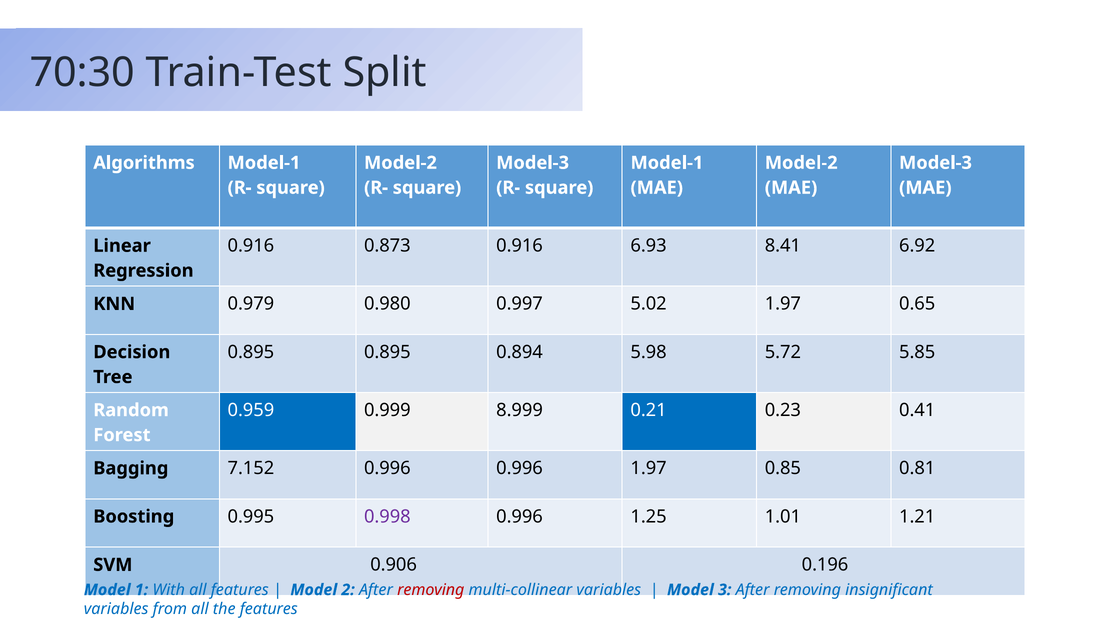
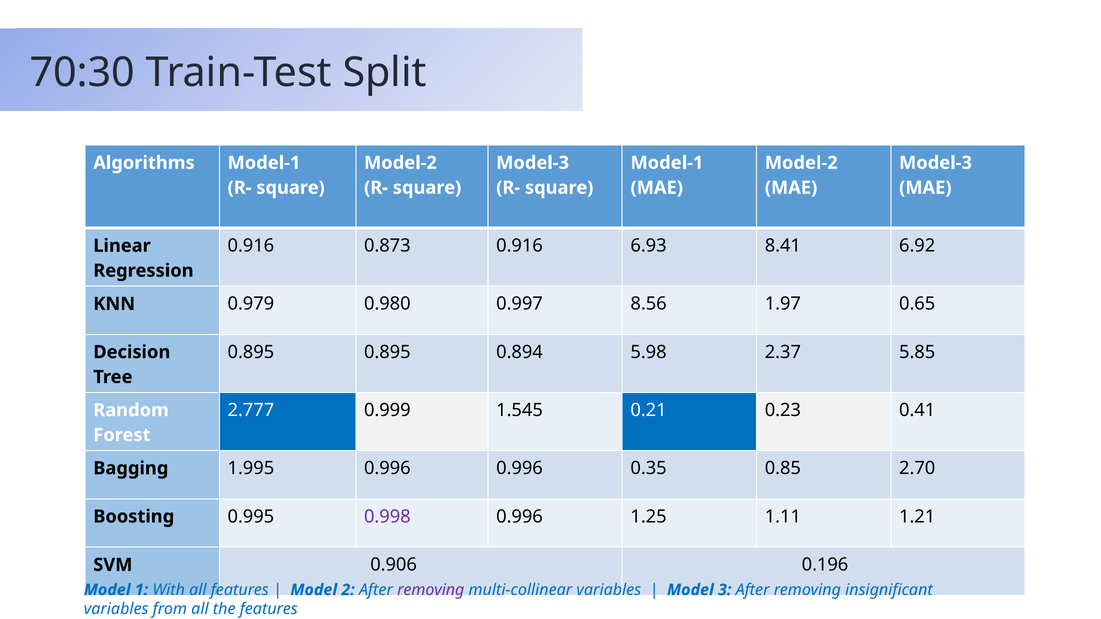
5.02: 5.02 -> 8.56 (649, 304)
5.72: 5.72 -> 2.37 (783, 352)
0.959: 0.959 -> 2.777 (251, 410)
8.999: 8.999 -> 1.545 (520, 410)
7.152: 7.152 -> 1.995 (251, 468)
0.996 1.97: 1.97 -> 0.35 (649, 468)
0.81: 0.81 -> 2.70 (917, 468)
1.01: 1.01 -> 1.11 (783, 517)
removing colour: red -> purple (431, 590)
